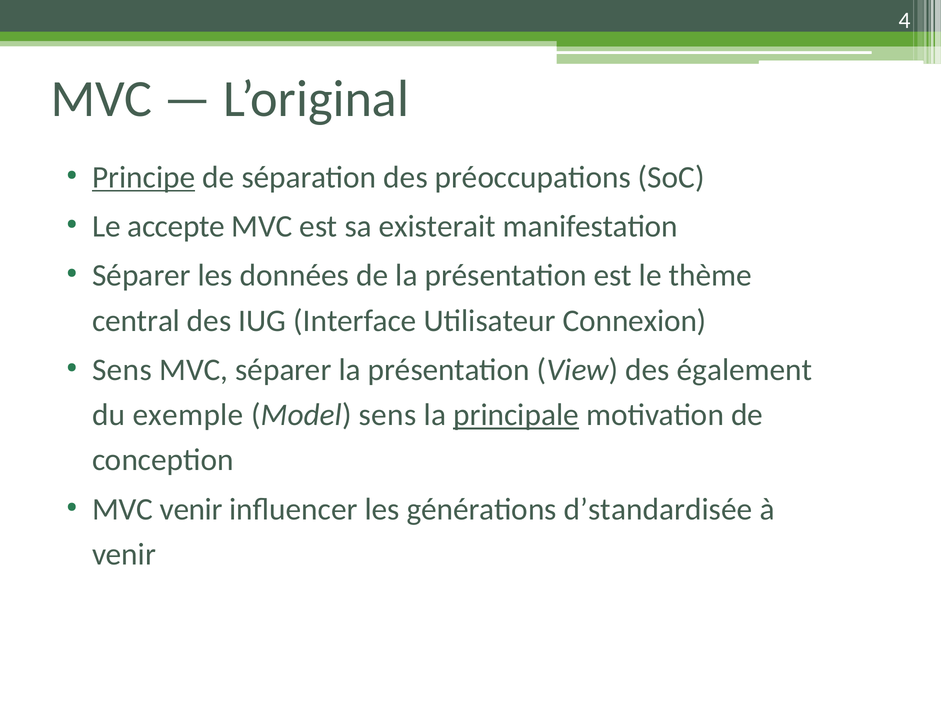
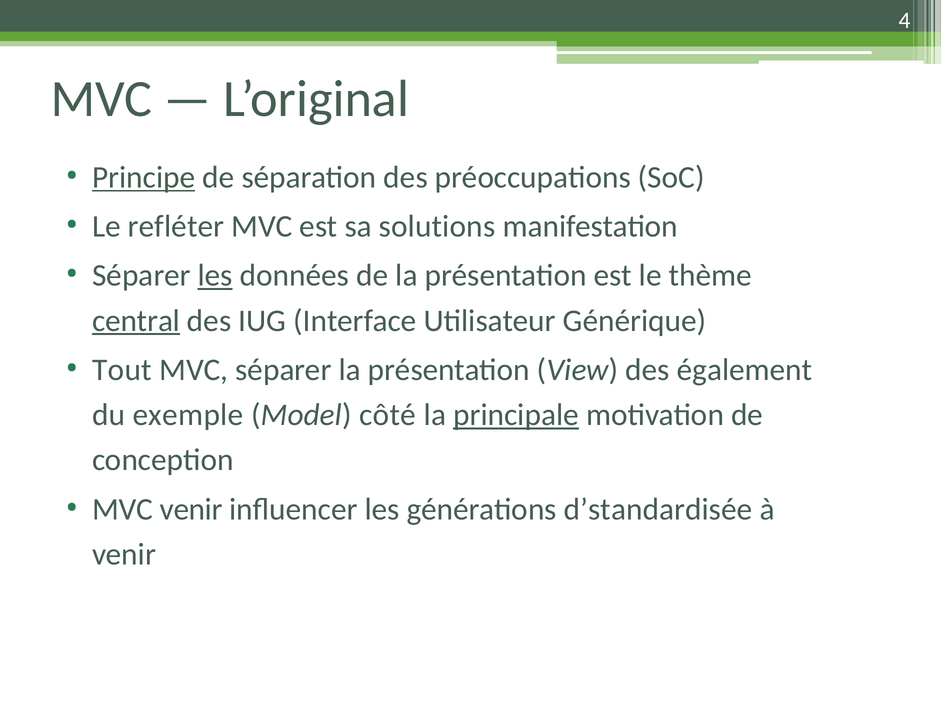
accepte: accepte -> refléter (176, 226)
existerait: existerait -> solutions (437, 226)
les underline: none -> present (215, 275)
central underline: none -> present (136, 321)
Connexion: Connexion -> Générique (635, 321)
Sens: Sens -> Tout (122, 370)
Model sens: sens -> côté (388, 415)
